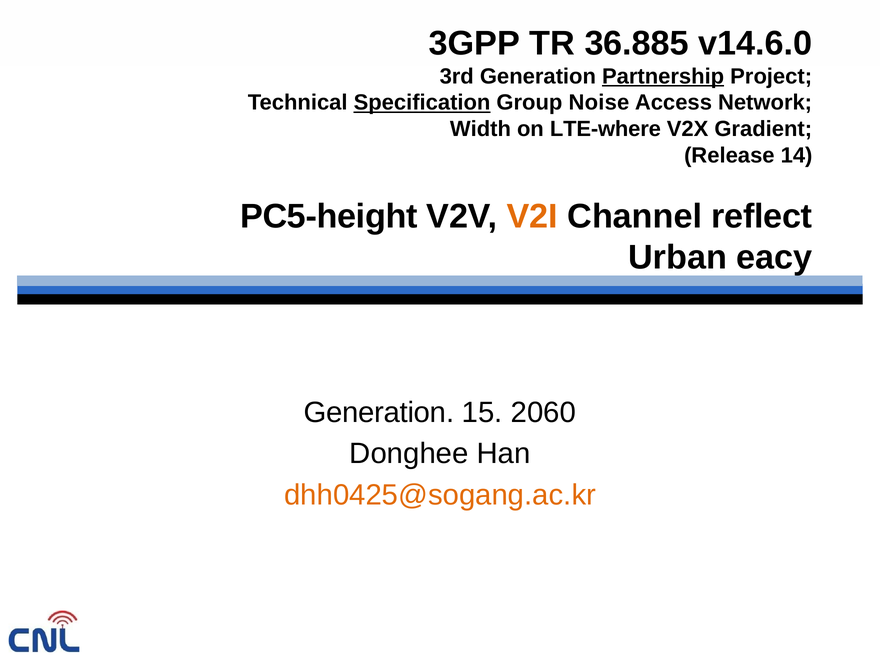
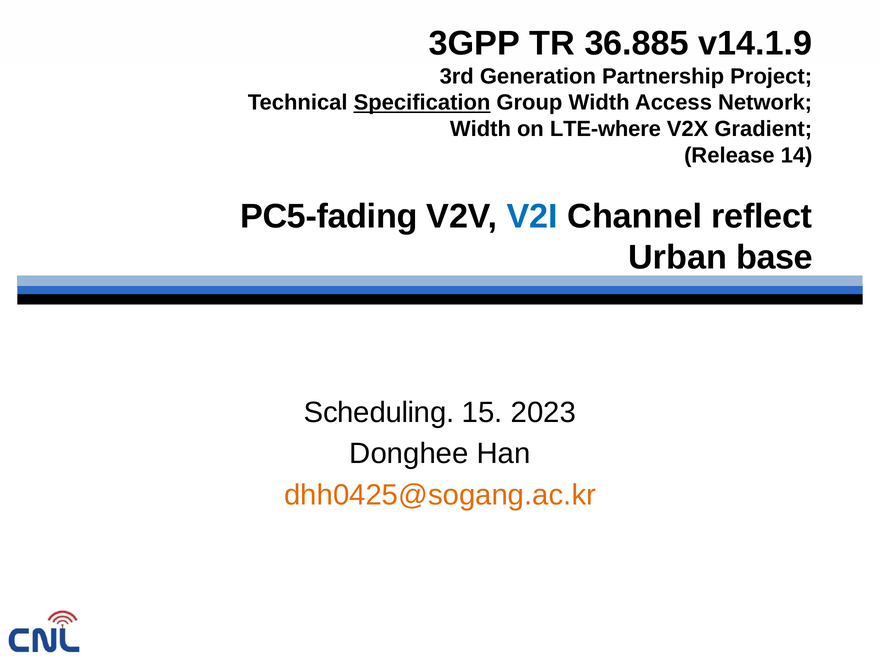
v14.6.0: v14.6.0 -> v14.1.9 (755, 43)
Partnership underline: present -> none (663, 76)
Group Noise: Noise -> Width (599, 103)
PC5-height: PC5-height -> PC5-fading (329, 216)
V2I colour: orange -> blue (532, 216)
eacy: eacy -> base (775, 258)
Generation: Generation -> Scheduling (379, 413)
2060: 2060 -> 2023 (543, 413)
